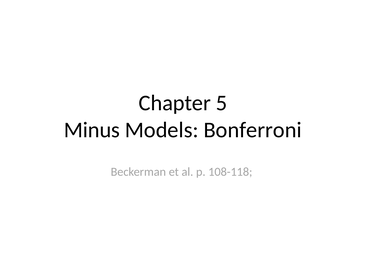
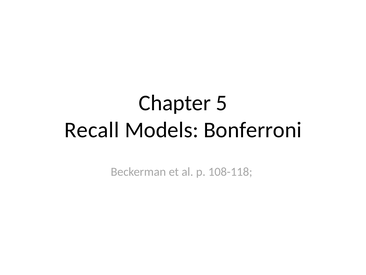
Minus: Minus -> Recall (92, 130)
